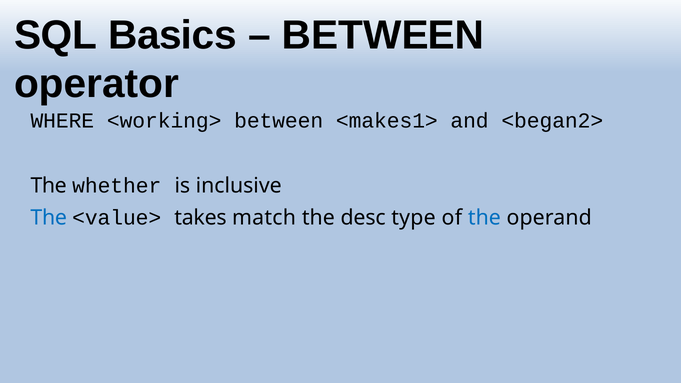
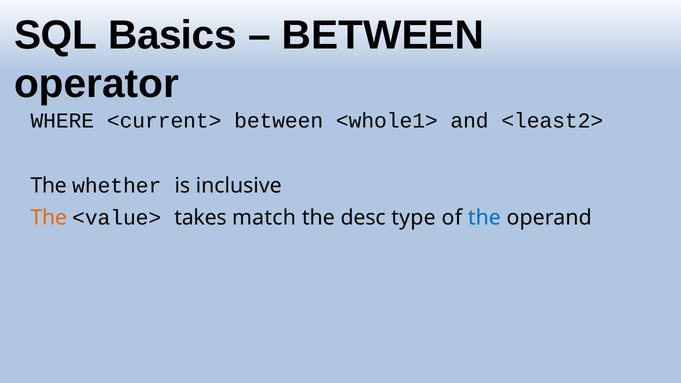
<working>: <working> -> <current> (164, 121)
<makes1>: <makes1> -> <whole1> (387, 121)
<began2>: <began2> -> <least2> (552, 121)
The colour: blue -> orange (49, 218)
